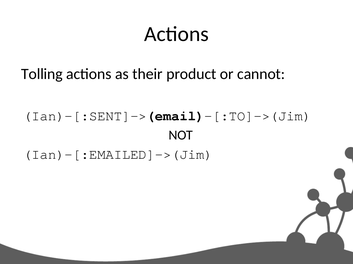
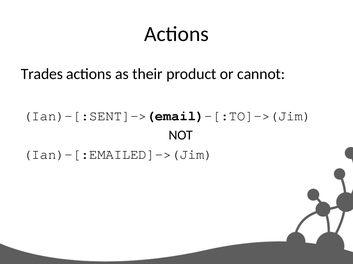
Tolling: Tolling -> Trades (42, 74)
